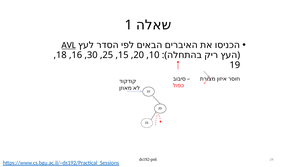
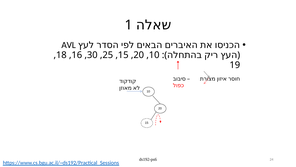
AVL underline: present -> none (69, 45)
